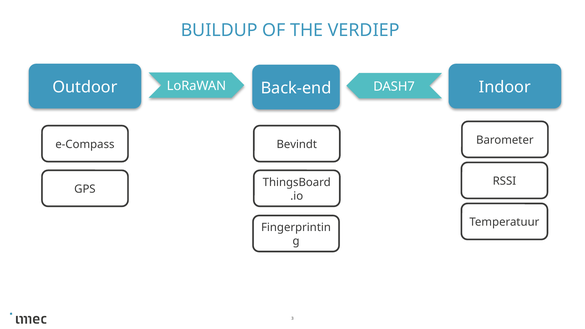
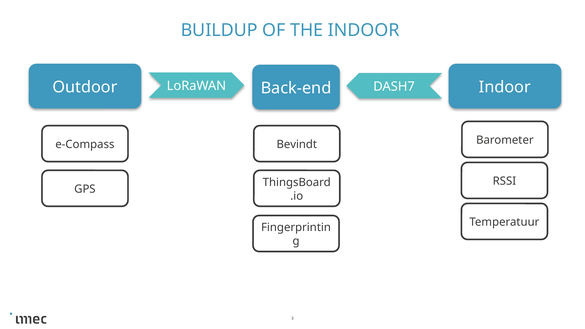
THE VERDIEP: VERDIEP -> INDOOR (364, 30)
